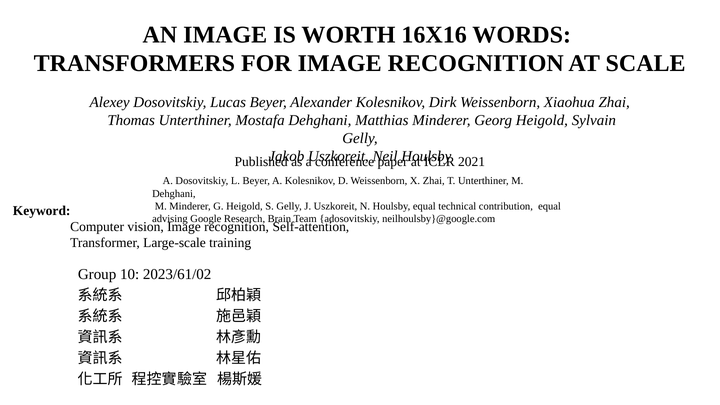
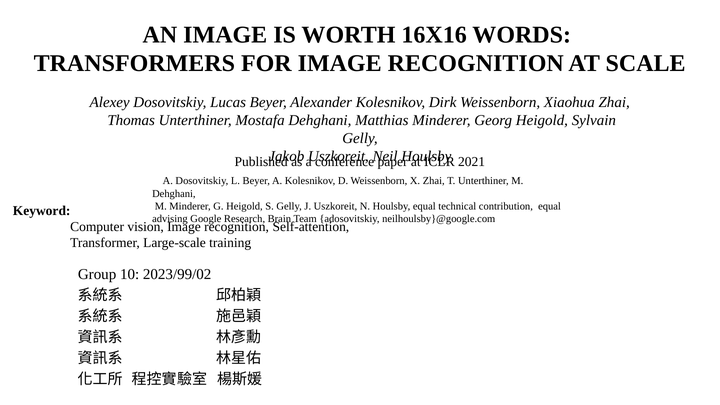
2023/61/02: 2023/61/02 -> 2023/99/02 (177, 274)
